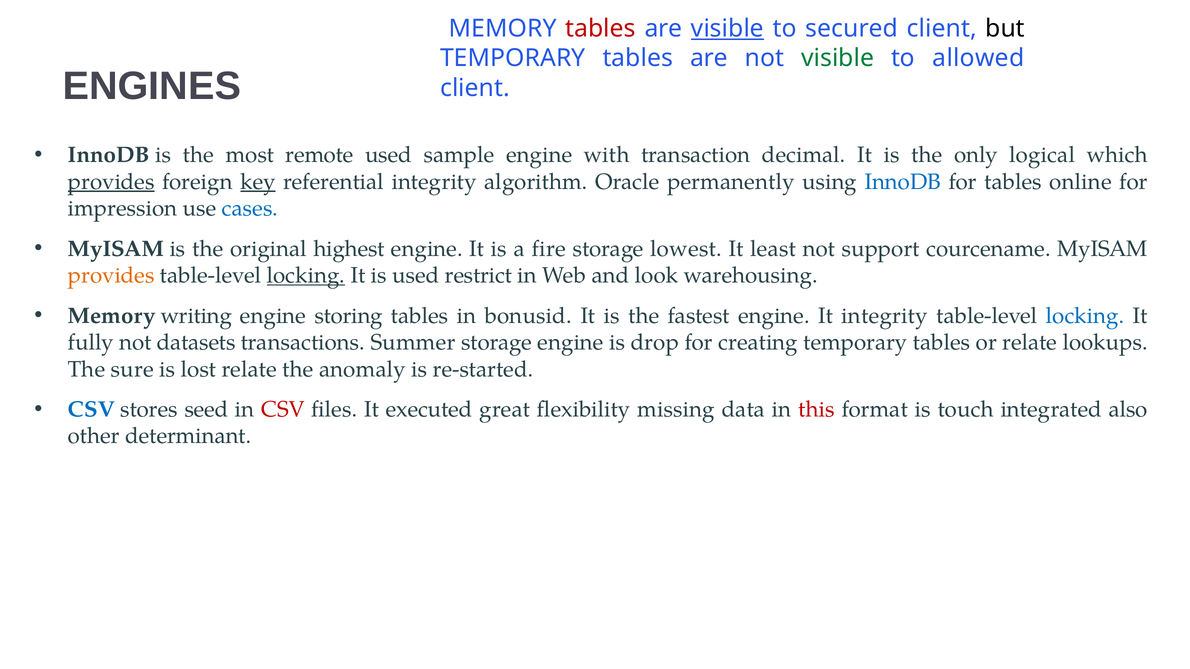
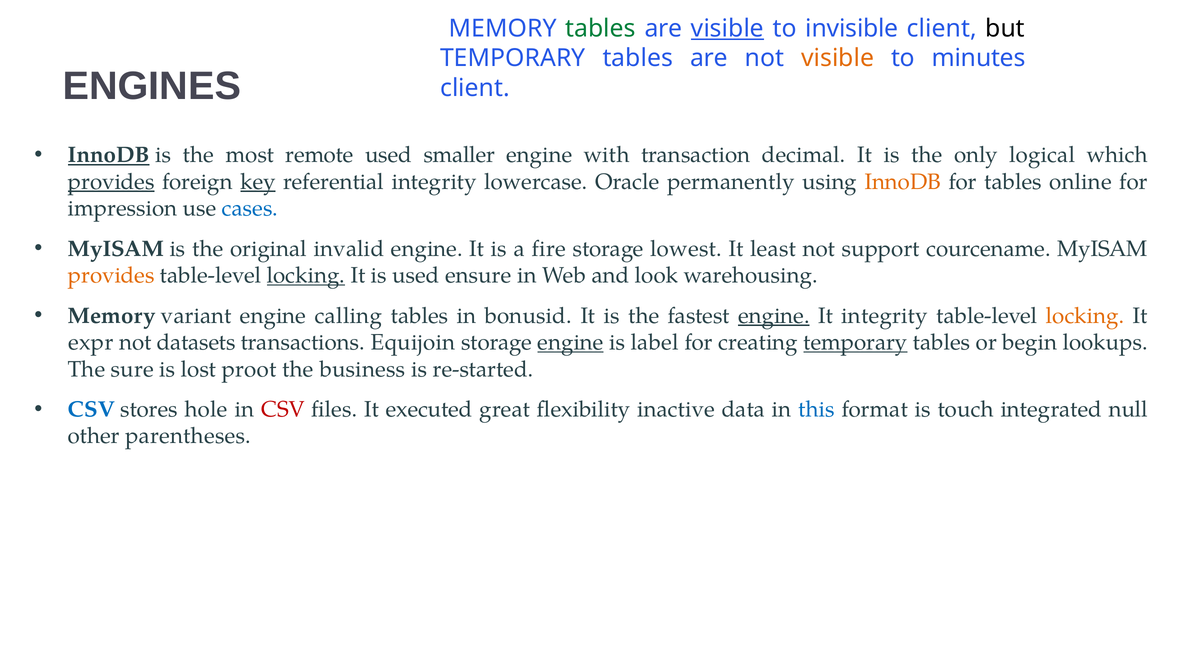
tables colour: red -> green (601, 28)
secured: secured -> invisible (852, 28)
visible colour: green -> orange (838, 58)
allowed: allowed -> minutes (979, 58)
InnoDB underline: none -> present (109, 155)
sample: sample -> smaller (459, 155)
algorithm: algorithm -> lowercase (536, 182)
InnoDB colour: blue -> orange (903, 182)
highest: highest -> invalid (349, 249)
restrict: restrict -> ensure (478, 276)
writing: writing -> variant (196, 316)
storing: storing -> calling (348, 316)
engine underline: none -> present (774, 316)
locking colour: blue -> orange (1085, 316)
fully: fully -> expr (91, 343)
Summer: Summer -> Equijoin (413, 343)
engine underline: none -> present (571, 343)
drop: drop -> label (655, 343)
temporary underline: none -> present (855, 343)
or relate: relate -> begin (1030, 343)
lost relate: relate -> proot (249, 369)
anomaly: anomaly -> business (362, 369)
seed: seed -> hole (206, 410)
missing: missing -> inactive (676, 410)
this colour: red -> blue (816, 410)
also: also -> null (1128, 410)
determinant: determinant -> parentheses (188, 436)
